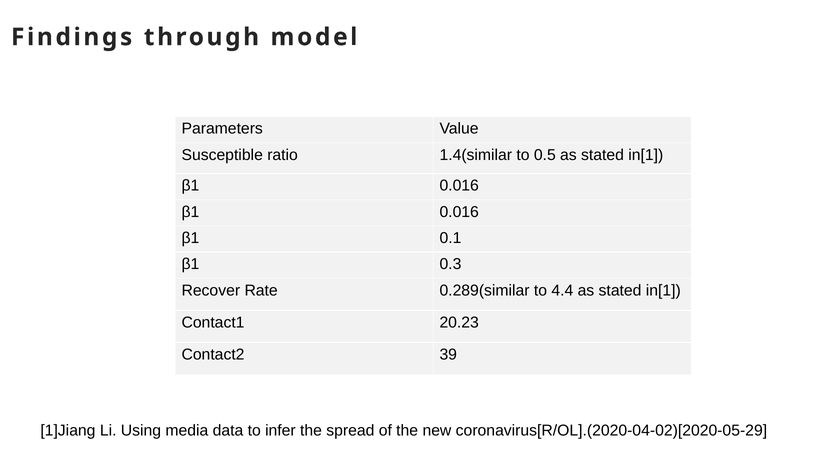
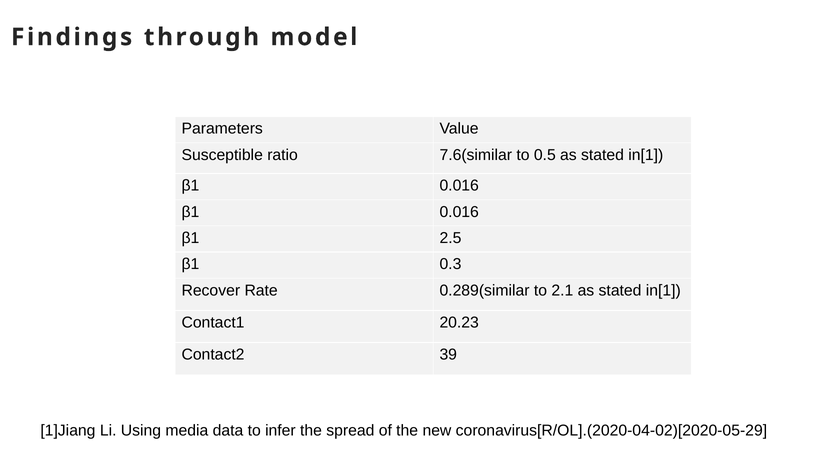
1.4(similar: 1.4(similar -> 7.6(similar (476, 155)
0.1: 0.1 -> 2.5 (450, 238)
4.4: 4.4 -> 2.1 (562, 291)
